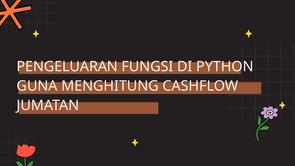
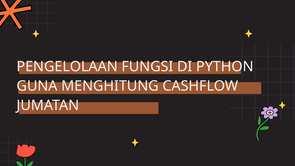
PENGELUARAN: PENGELUARAN -> PENGELOLAAN (67, 67)
